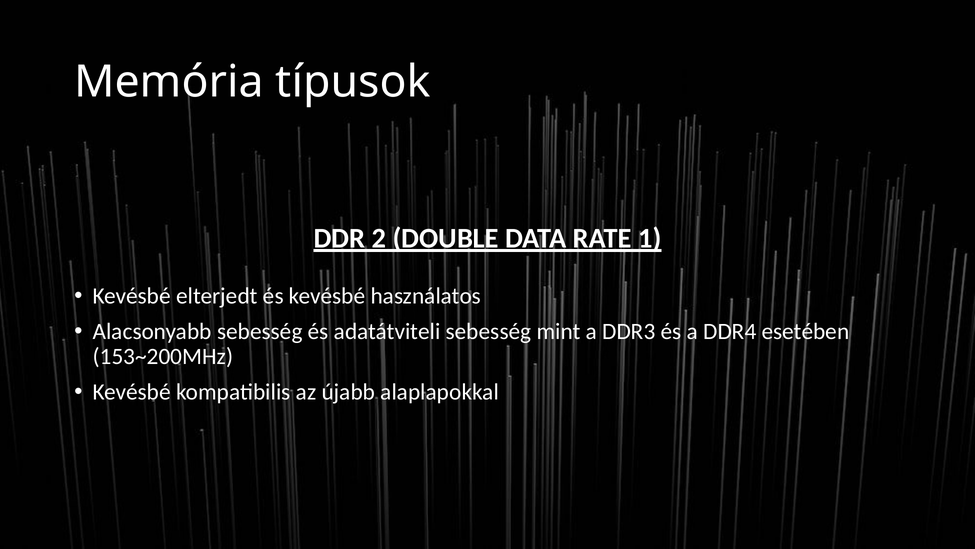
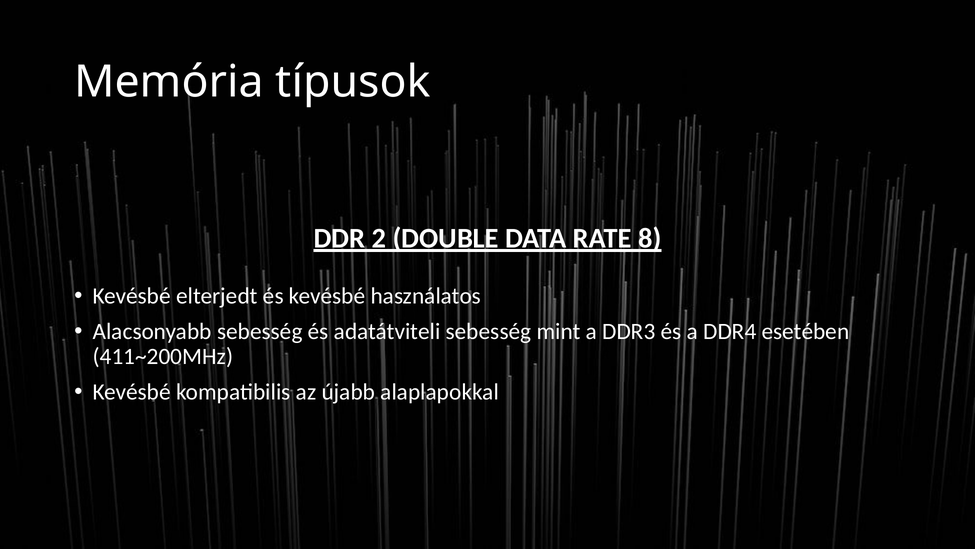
1: 1 -> 8 (650, 238)
153~200MHz: 153~200MHz -> 411~200MHz (163, 356)
